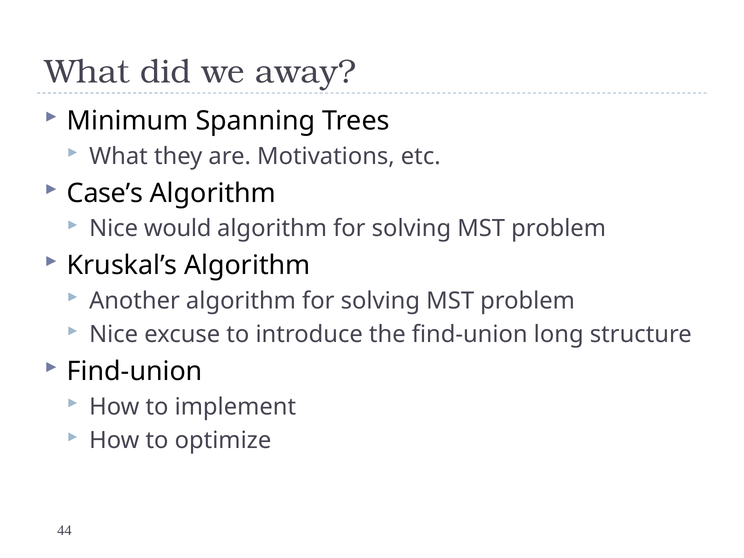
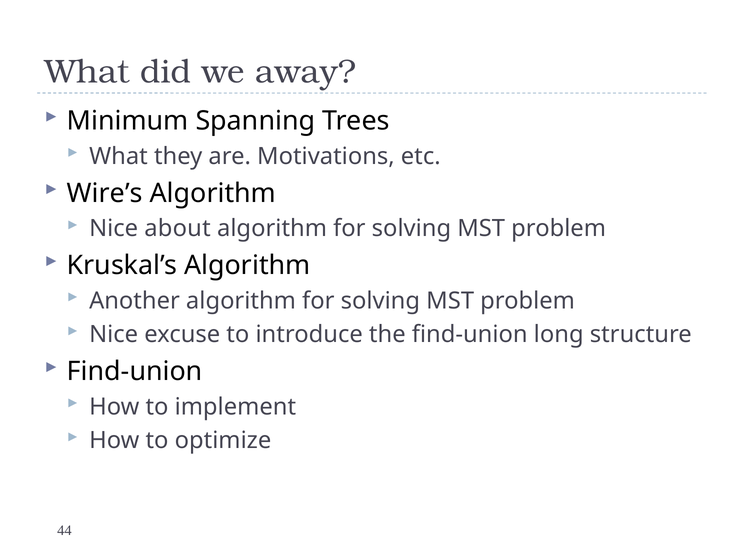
Case’s: Case’s -> Wire’s (105, 193)
would: would -> about (177, 229)
